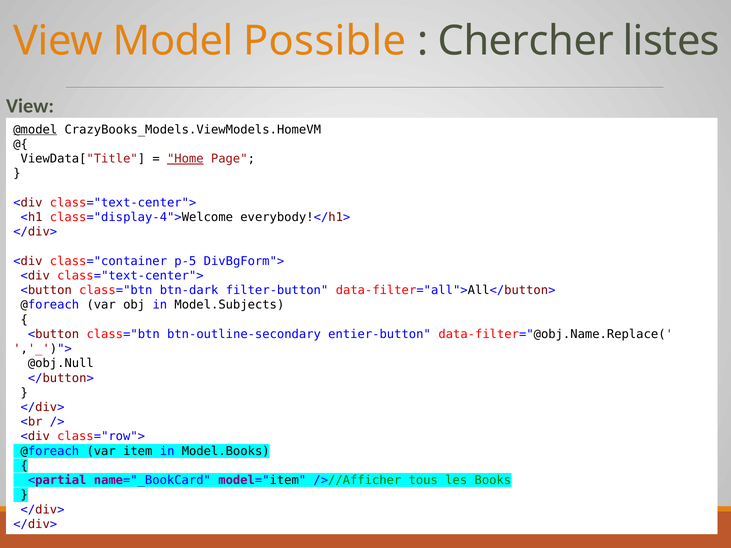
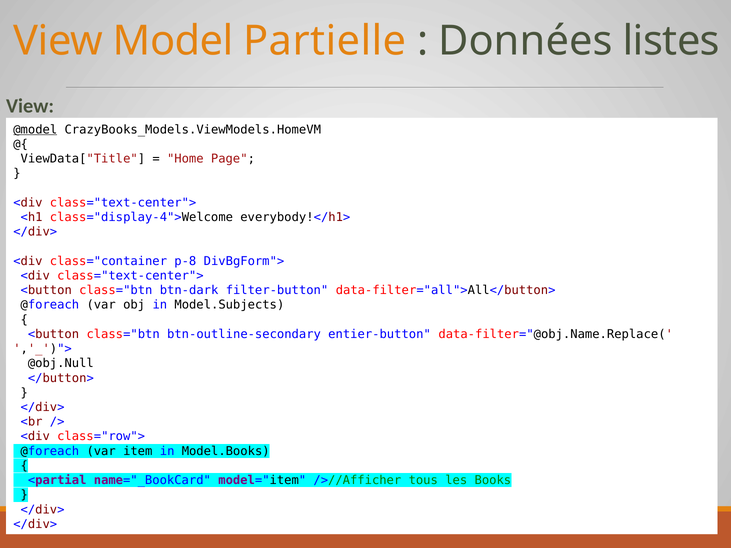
Possible: Possible -> Partielle (325, 41)
Chercher: Chercher -> Données (525, 41)
Home underline: present -> none (185, 159)
p-5: p-5 -> p-8 (185, 261)
